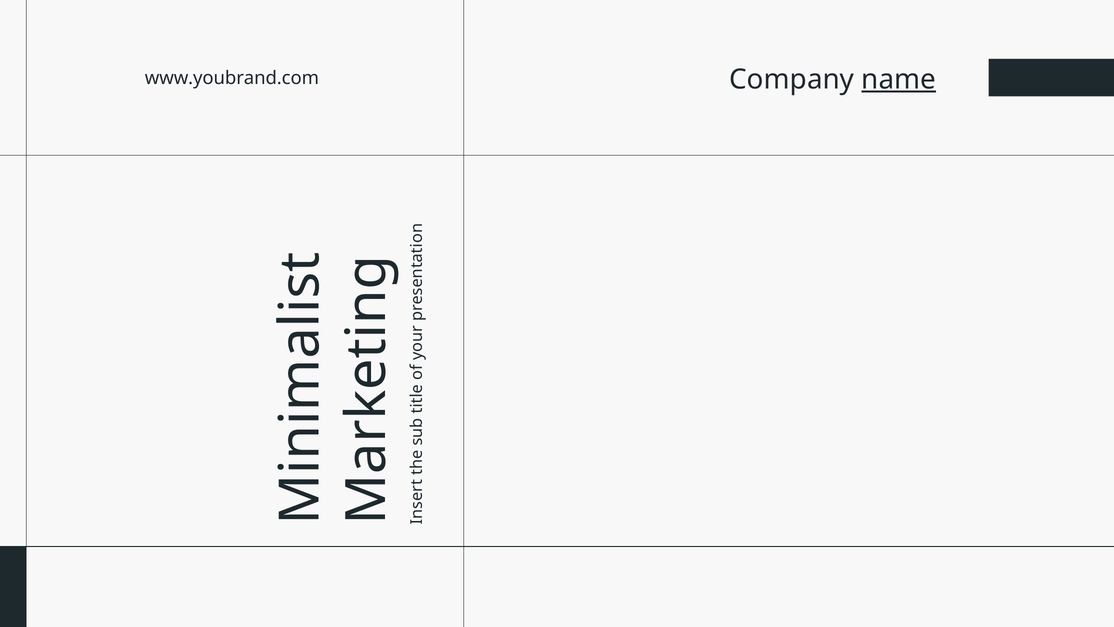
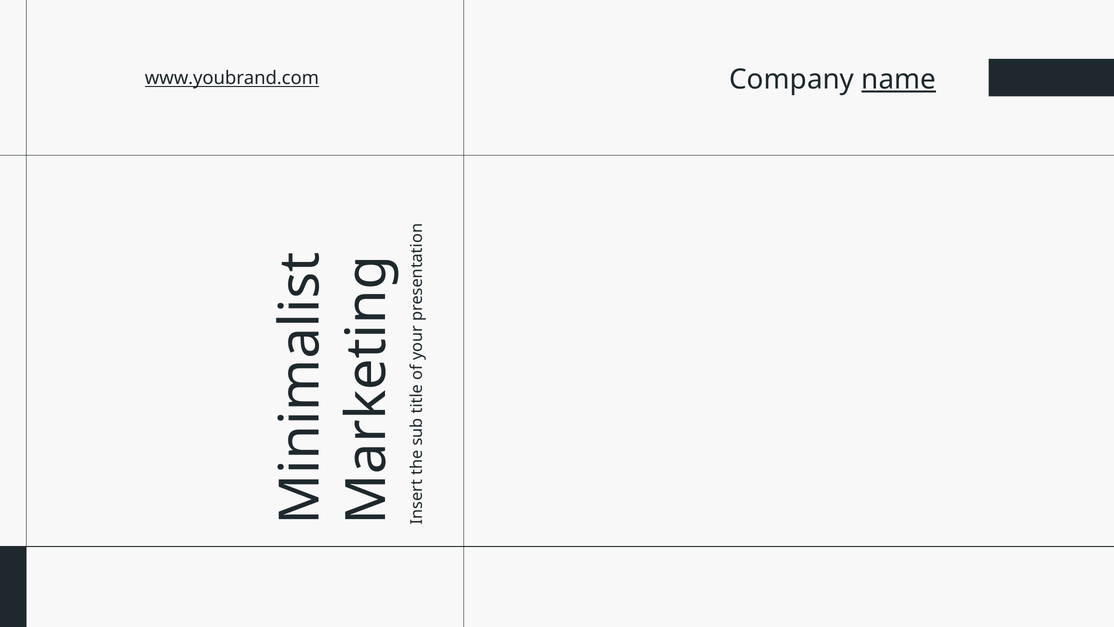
www.youbrand.com underline: none -> present (232, 78)
